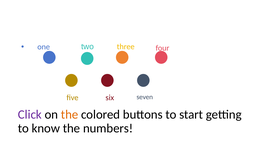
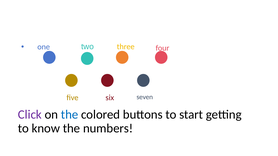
the colour: orange -> blue (70, 115)
